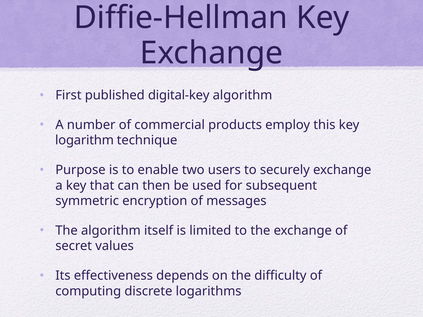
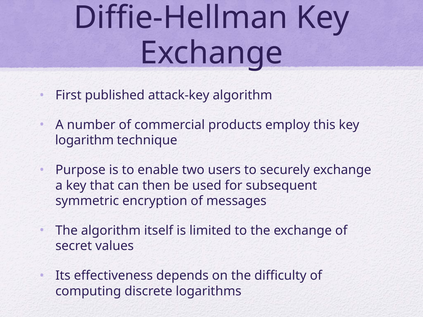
digital-key: digital-key -> attack-key (179, 95)
